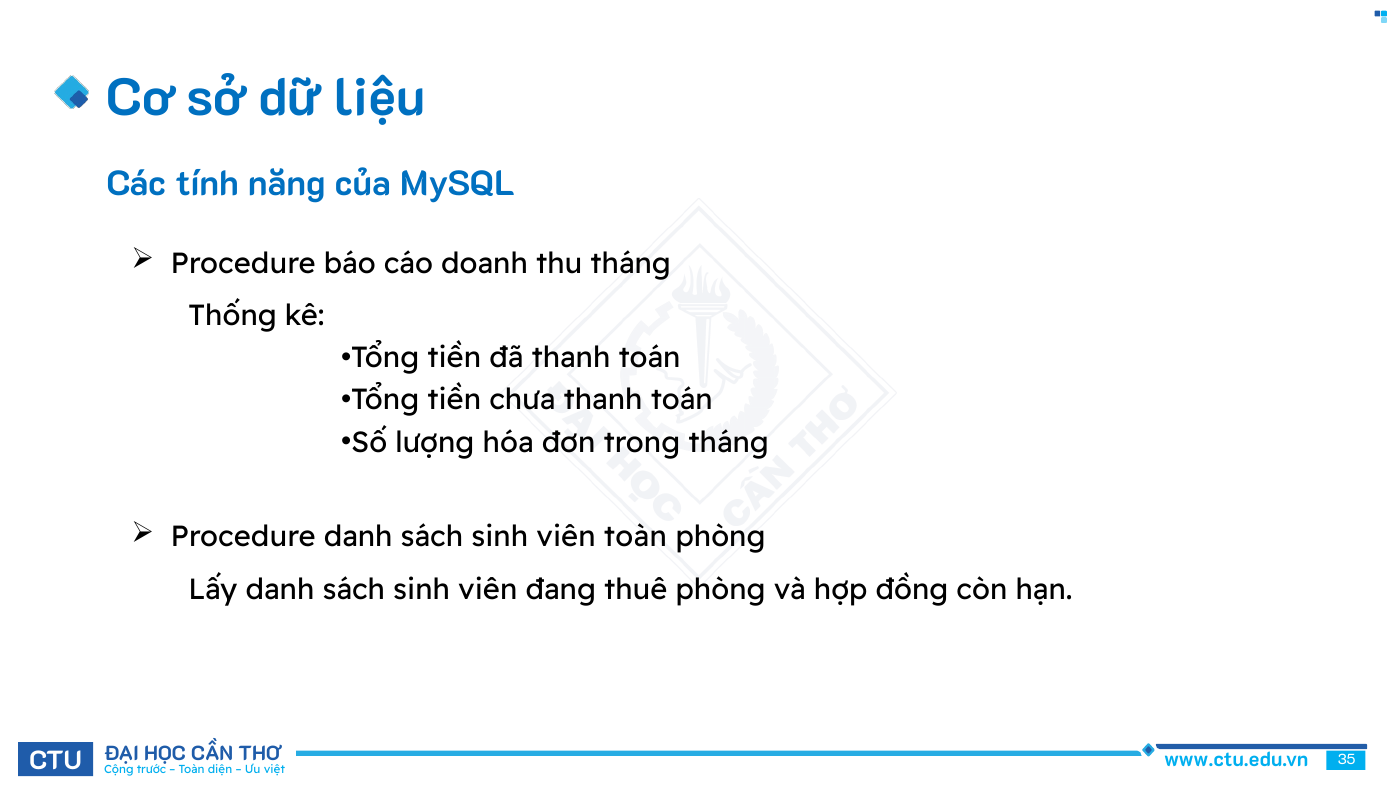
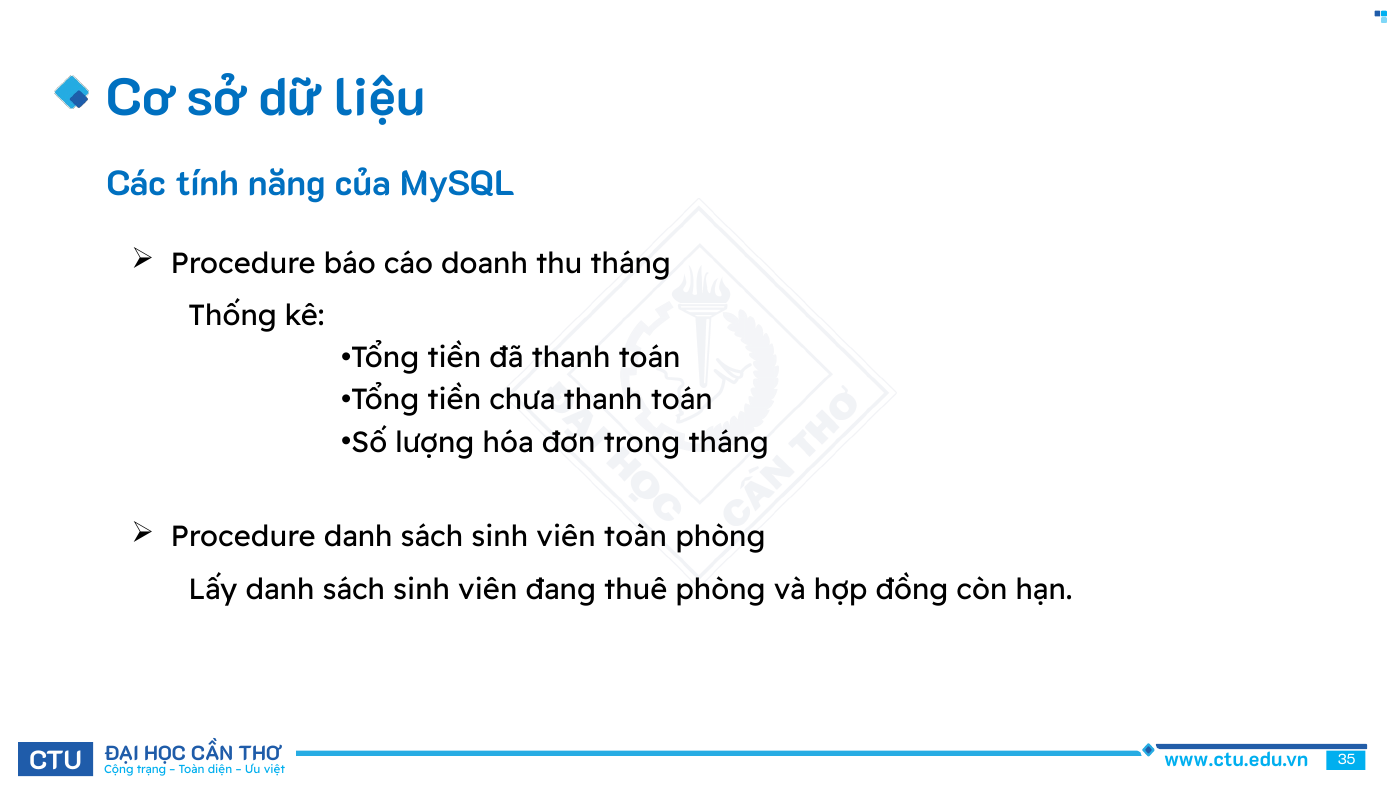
trước: trước -> trạng (151, 770)
